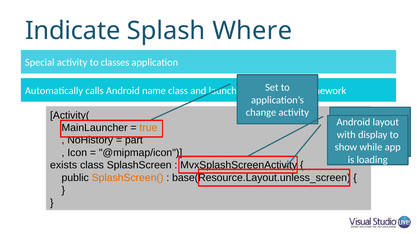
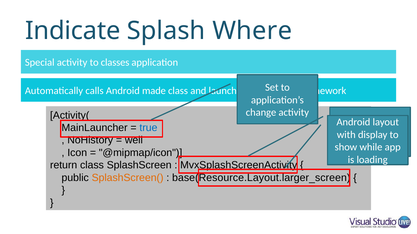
name: name -> made (154, 91)
true colour: orange -> blue (148, 128)
part: part -> well (134, 141)
exists: exists -> return (64, 166)
base(Resource.Layout.unless_screen: base(Resource.Layout.unless_screen -> base(Resource.Layout.larger_screen (261, 178)
